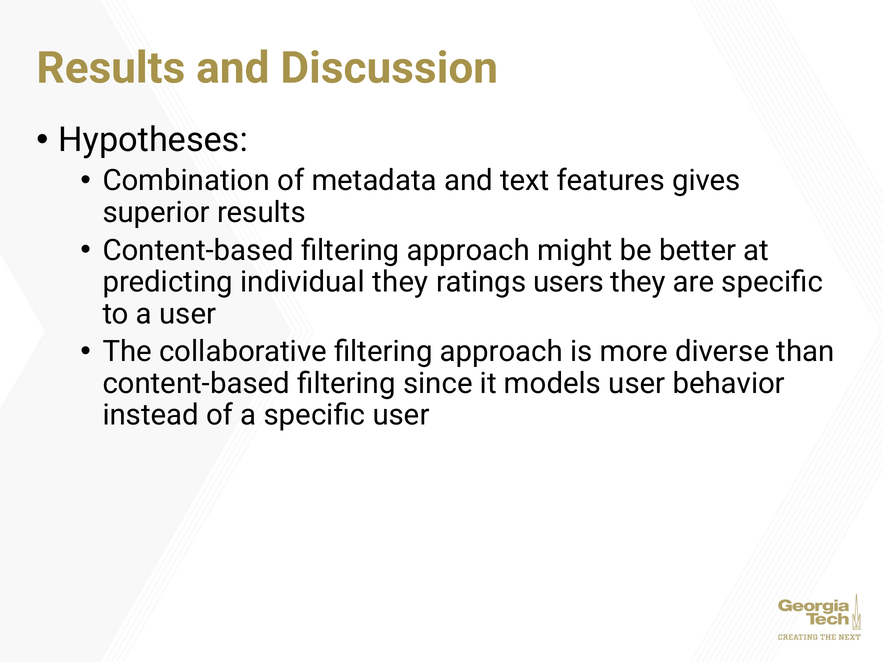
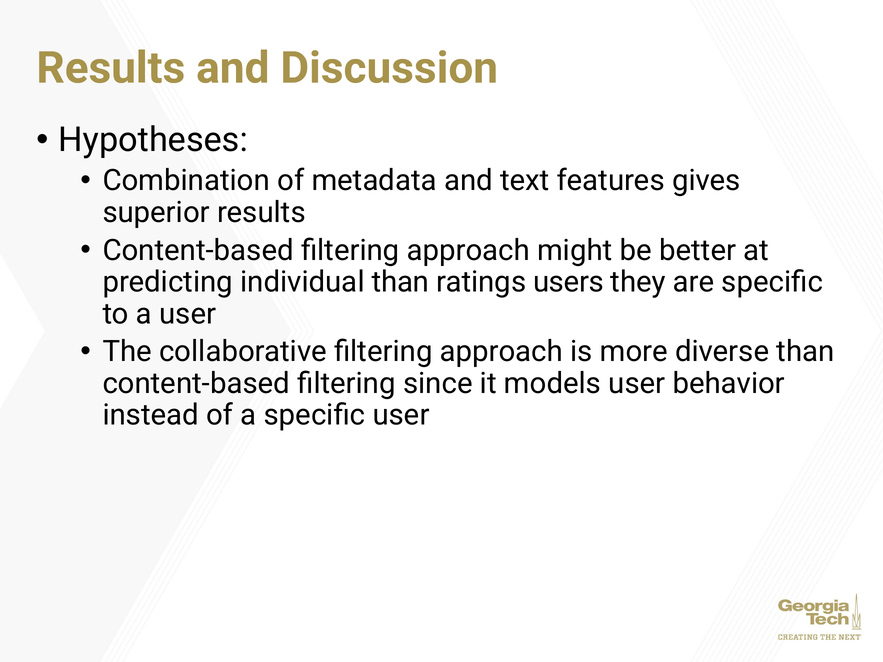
individual they: they -> than (400, 282)
